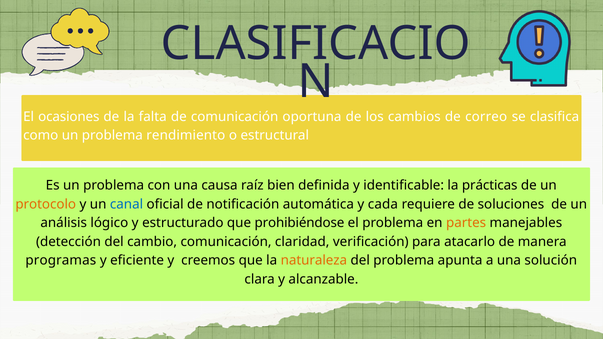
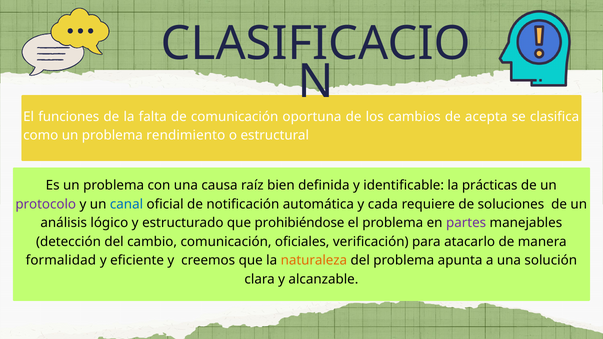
ocasiones: ocasiones -> funciones (69, 117)
correo: correo -> acepta (486, 117)
protocolo colour: orange -> purple (46, 204)
partes colour: orange -> purple (466, 223)
claridad: claridad -> oficiales (302, 242)
programas: programas -> formalidad (61, 261)
